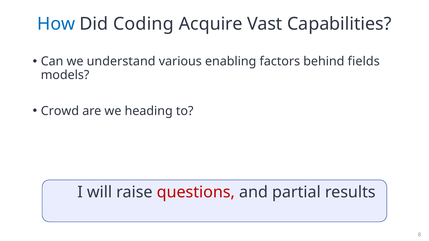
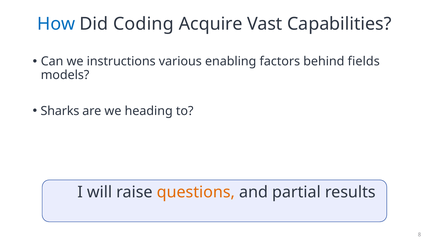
understand: understand -> instructions (121, 62)
Crowd: Crowd -> Sharks (60, 111)
questions colour: red -> orange (196, 193)
